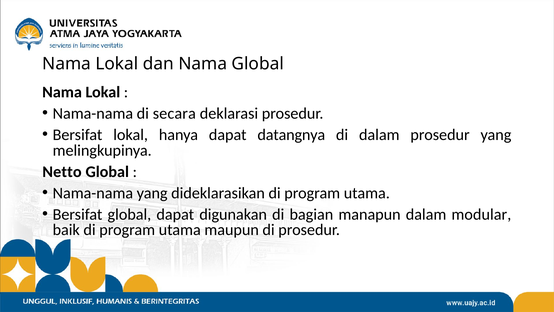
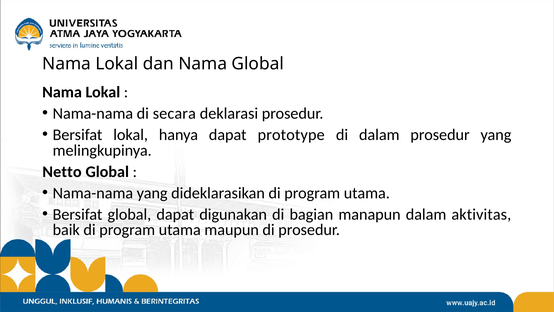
datangnya: datangnya -> prototype (291, 135)
modular: modular -> aktivitas (481, 214)
